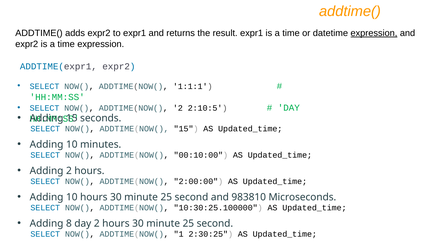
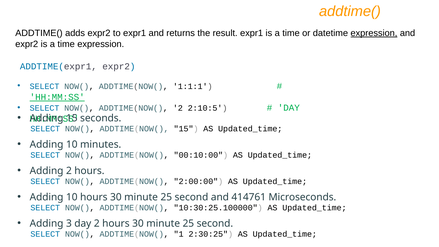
HH:MM:SS underline: none -> present (57, 97)
983810: 983810 -> 414761 (249, 197)
8: 8 -> 3 (69, 223)
